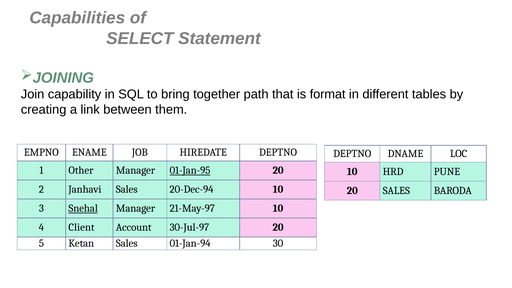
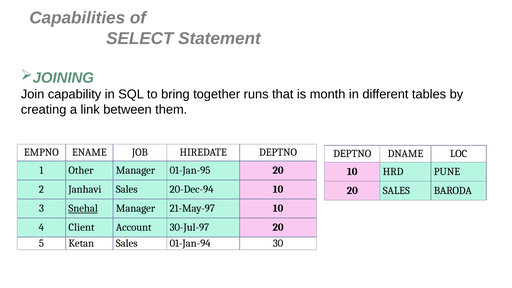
path: path -> runs (256, 94)
format: format -> month (328, 94)
01-Jan-95 underline: present -> none (190, 170)
